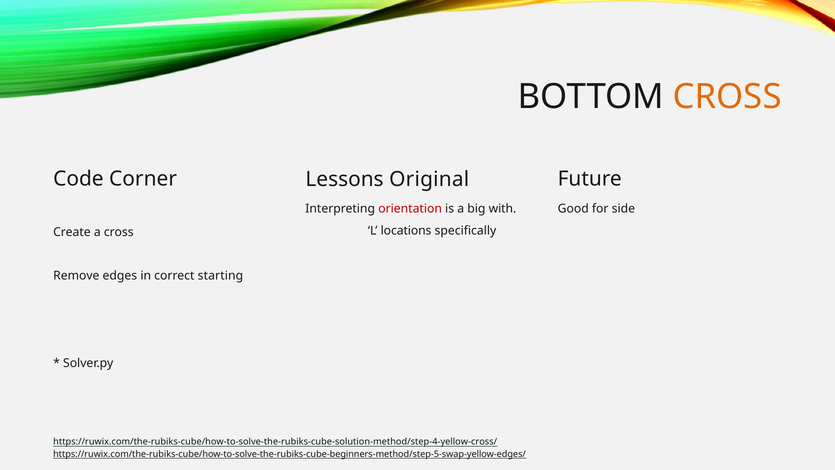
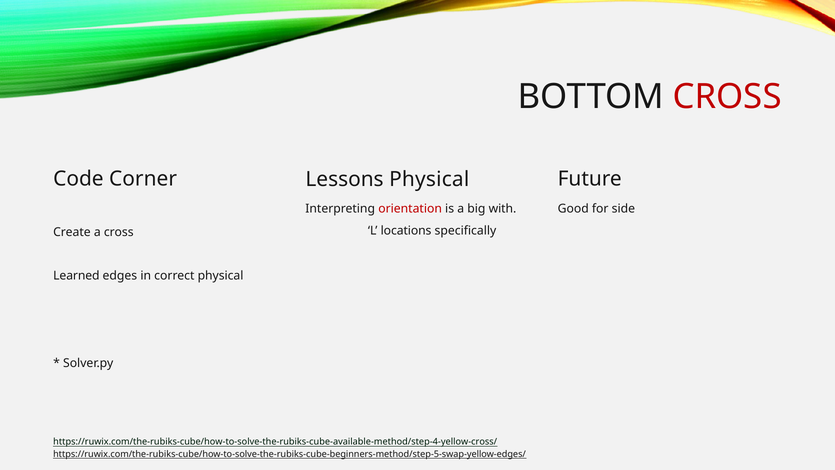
CROSS colour: orange -> red (727, 97)
Lessons Original: Original -> Physical (429, 179)
Remove: Remove -> Learned (76, 276)
correct starting: starting -> physical (221, 276)
https://ruwix.com/the-rubiks-cube/how-to-solve-the-rubiks-cube-solution-method/step-4-yellow-cross/: https://ruwix.com/the-rubiks-cube/how-to-solve-the-rubiks-cube-solution-method/step-4-yellow-cross/ -> https://ruwix.com/the-rubiks-cube/how-to-solve-the-rubiks-cube-available-method/step-4-yellow-cross/ (275, 442)
